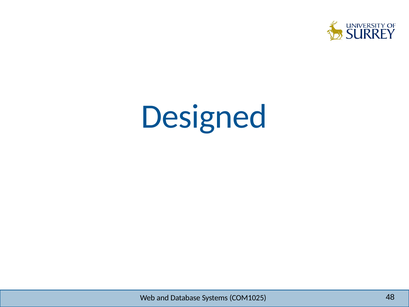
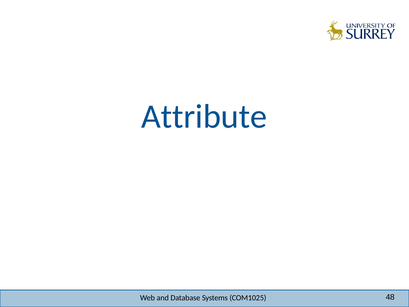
Designed: Designed -> Attribute (204, 117)
